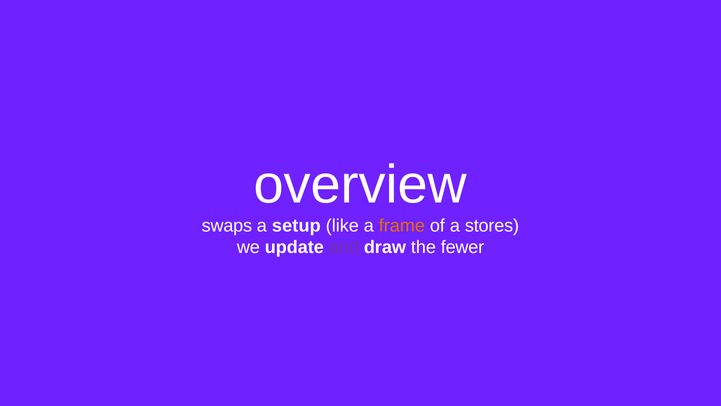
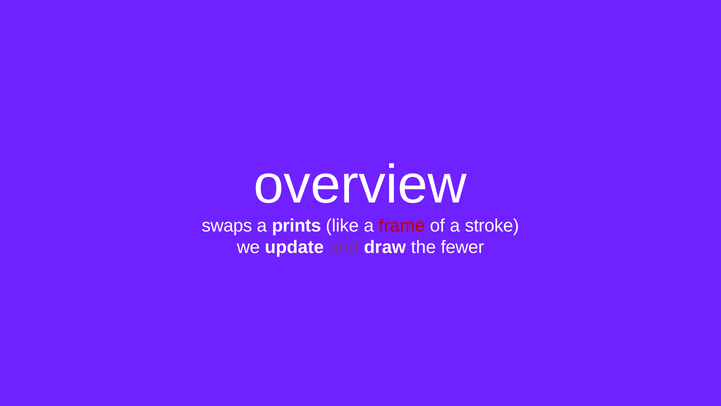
setup: setup -> prints (296, 226)
frame colour: orange -> red (402, 226)
stores: stores -> stroke (492, 226)
